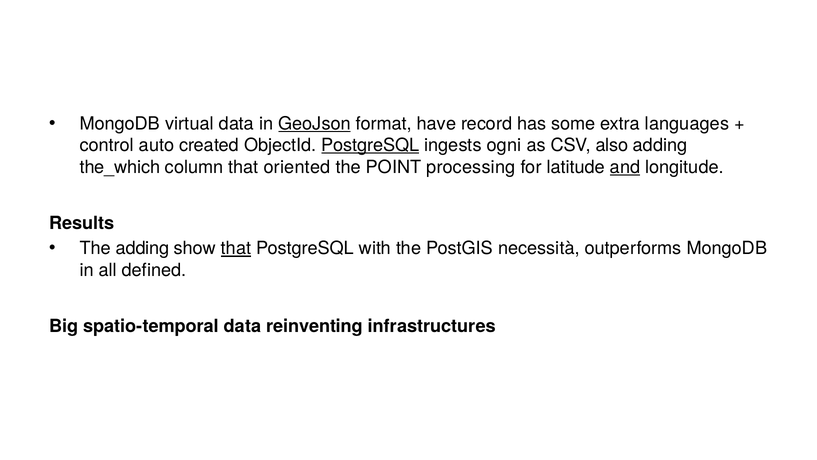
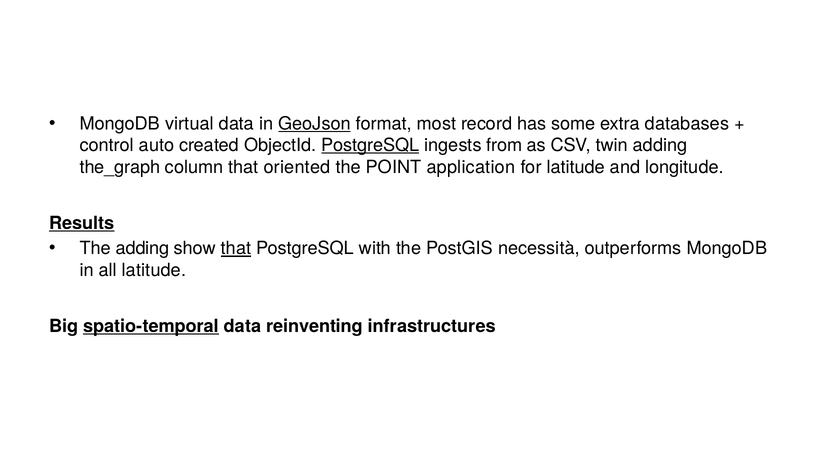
have: have -> most (436, 123)
languages: languages -> databases (687, 123)
ogni: ogni -> from (504, 145)
also: also -> twin (612, 145)
the_which: the_which -> the_graph (120, 167)
processing: processing -> application (471, 167)
and underline: present -> none (625, 167)
Results underline: none -> present (82, 223)
all defined: defined -> latitude (154, 270)
spatio-temporal underline: none -> present (151, 326)
